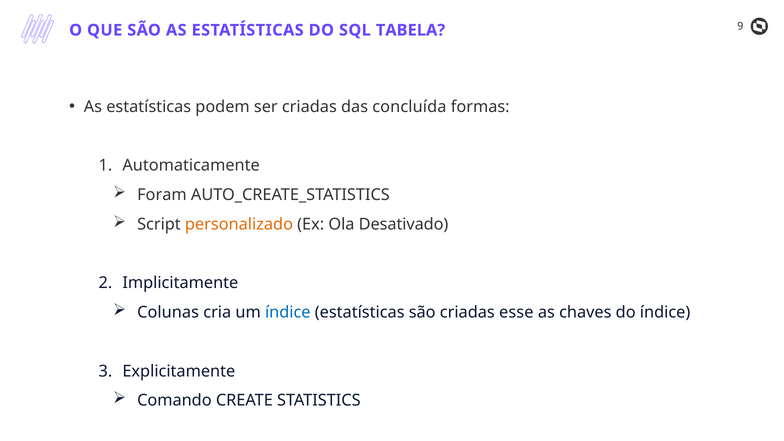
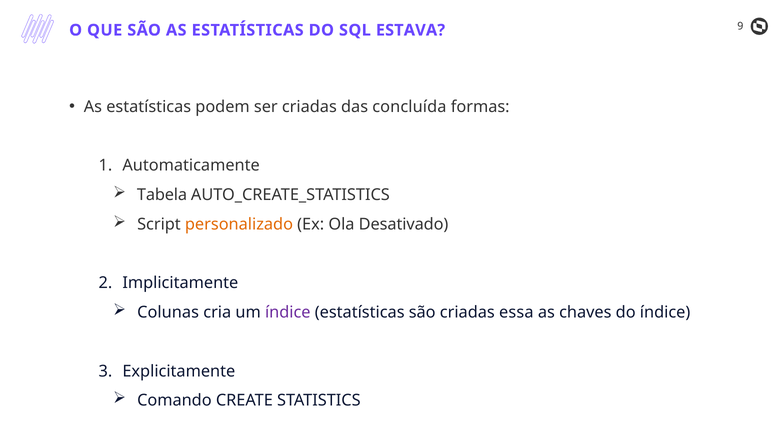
TABELA: TABELA -> ESTAVA (410, 30)
Foram: Foram -> Tabela (162, 195)
índice colour: blue -> purple (288, 312)
esse: esse -> essa (516, 312)
